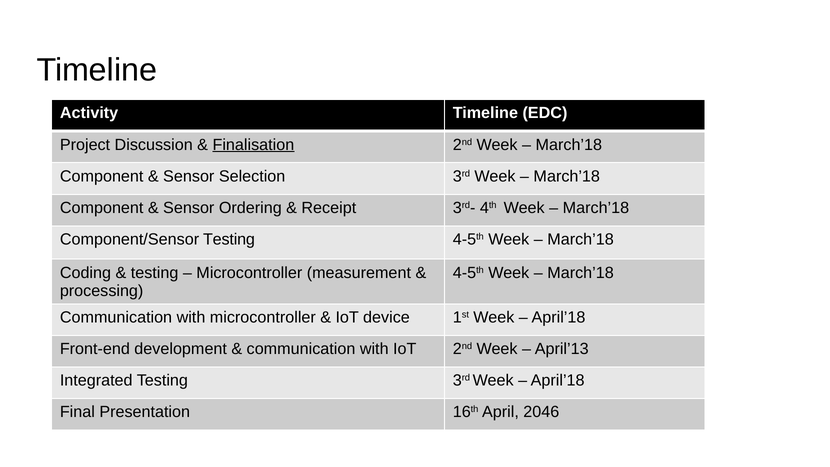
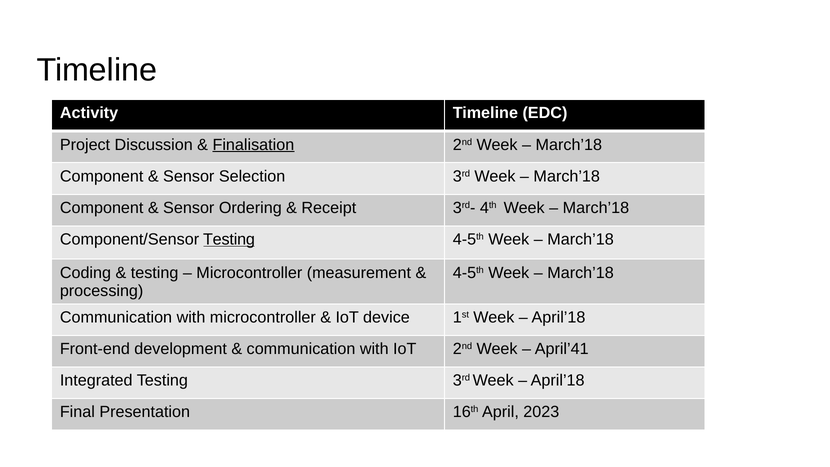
Testing underline: none -> present (229, 239)
April’13: April’13 -> April’41 (562, 349)
2046: 2046 -> 2023 (541, 412)
